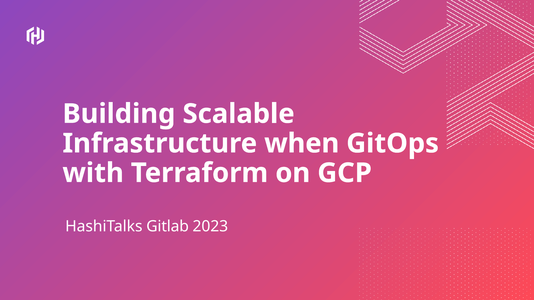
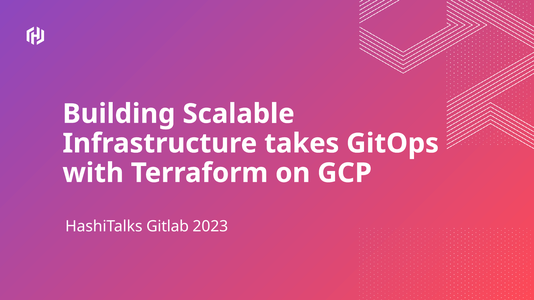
when: when -> takes (302, 144)
